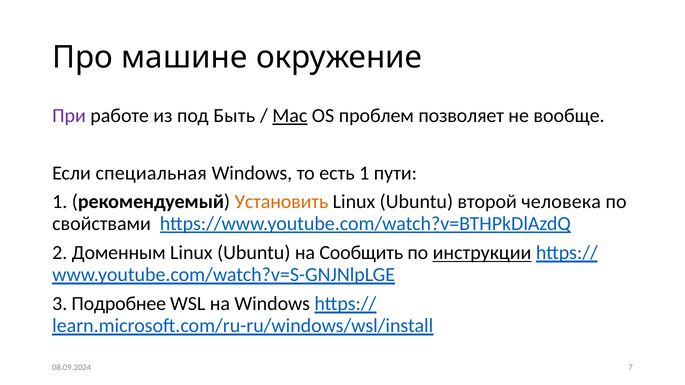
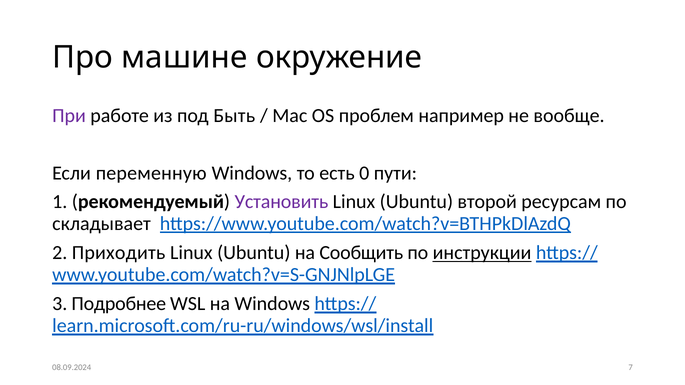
Mac underline: present -> none (290, 116)
позволяет: позволяет -> например (461, 116)
специальная: специальная -> переменную (151, 173)
есть 1: 1 -> 0 (364, 173)
Установить colour: orange -> purple (281, 202)
человека: человека -> ресурсам (561, 202)
свойствами: свойствами -> складывает (102, 224)
Доменным: Доменным -> Приходить (119, 253)
